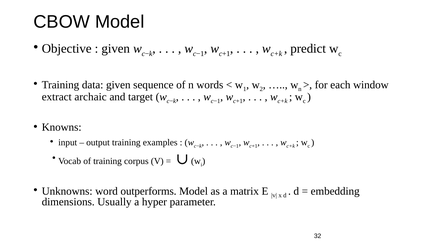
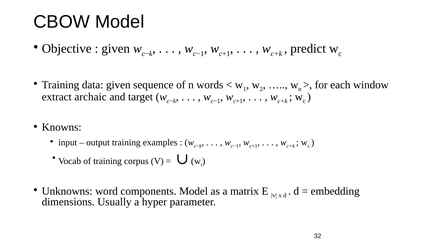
outperforms: outperforms -> components (149, 192)
